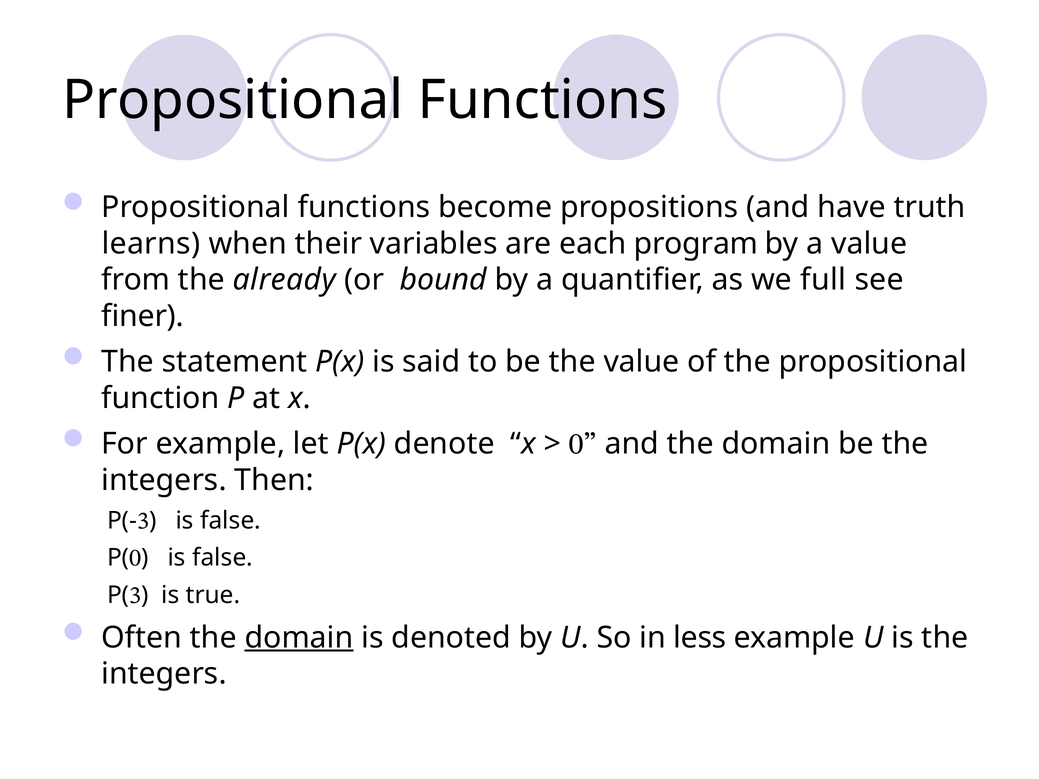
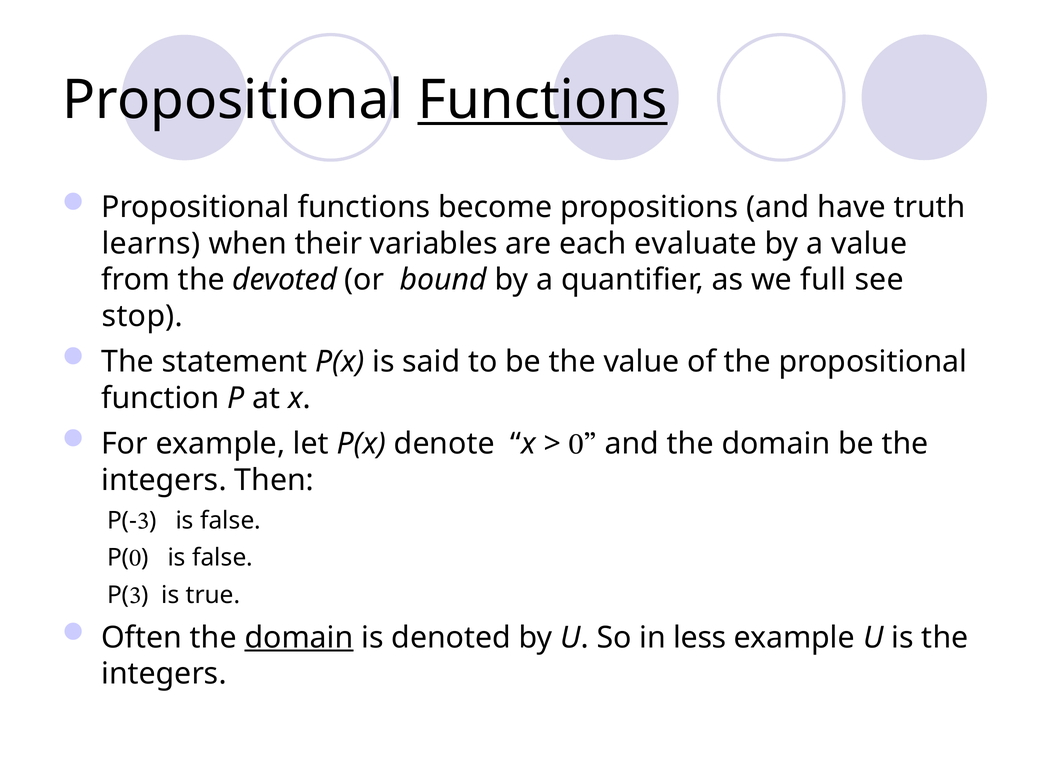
Functions underline: none -> present (543, 100)
program: program -> evaluate (696, 244)
already: already -> devoted (285, 280)
finer: finer -> stop (142, 316)
